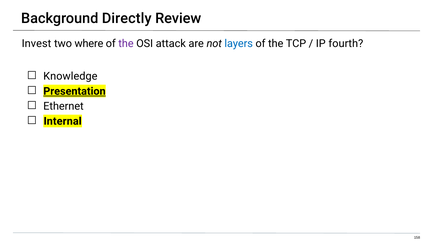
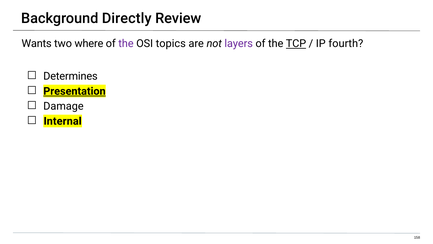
Invest: Invest -> Wants (37, 44)
attack: attack -> topics (171, 44)
layers colour: blue -> purple (239, 44)
TCP underline: none -> present (296, 44)
Knowledge: Knowledge -> Determines (70, 76)
Ethernet: Ethernet -> Damage (63, 106)
